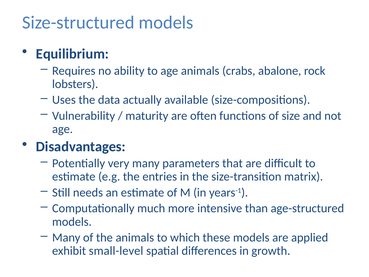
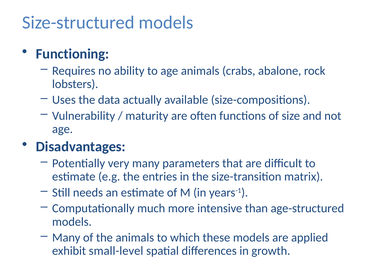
Equilibrium: Equilibrium -> Functioning (72, 54)
